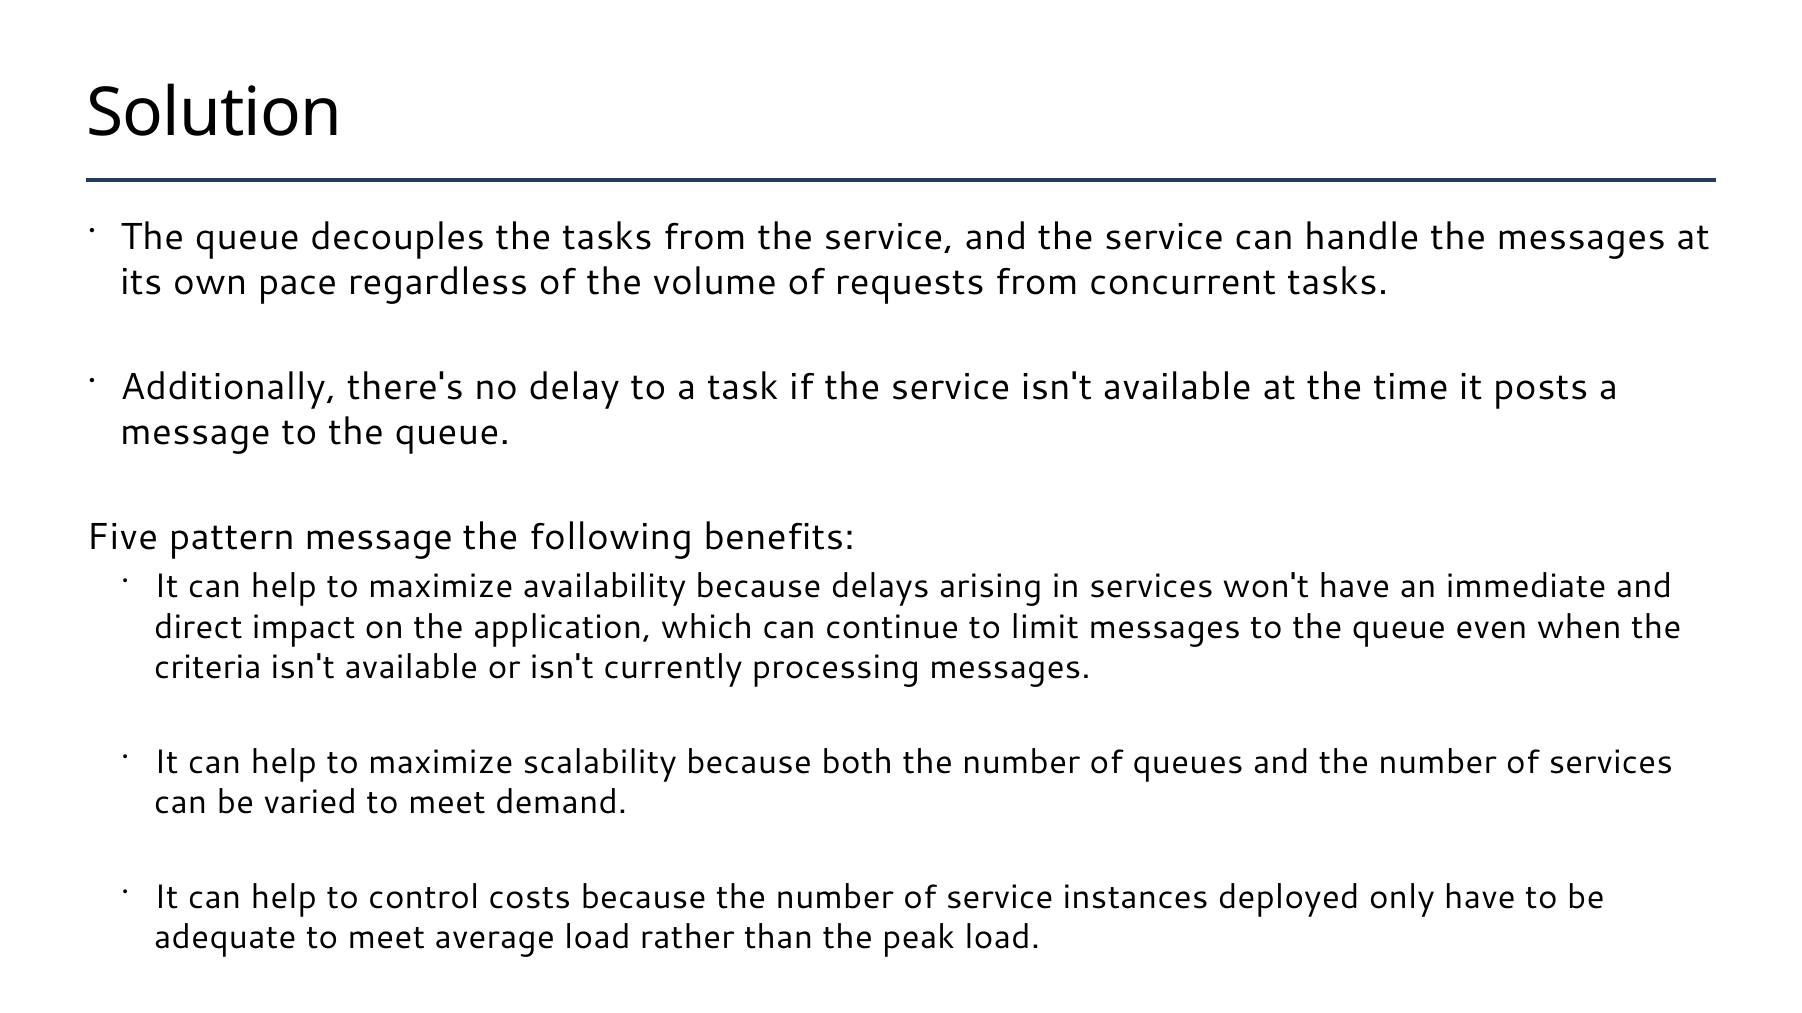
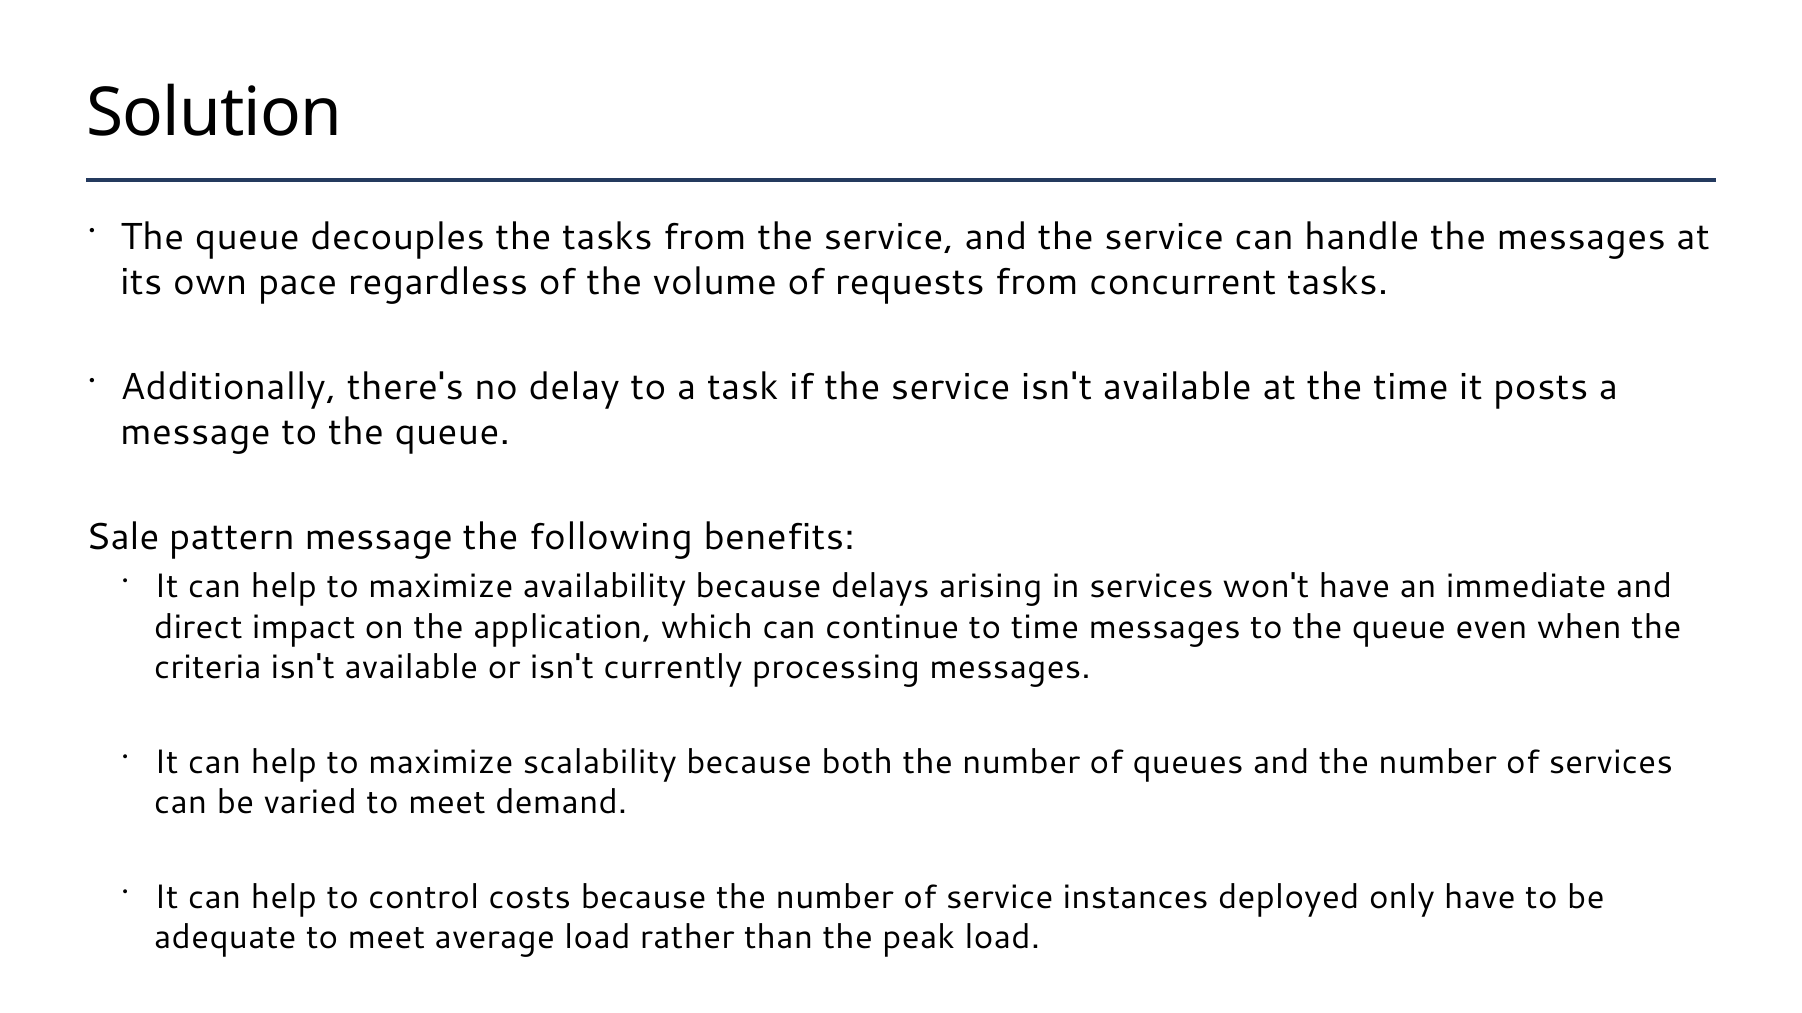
Five: Five -> Sale (123, 538)
to limit: limit -> time (1045, 628)
